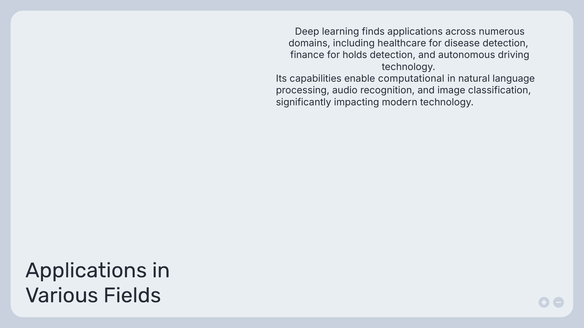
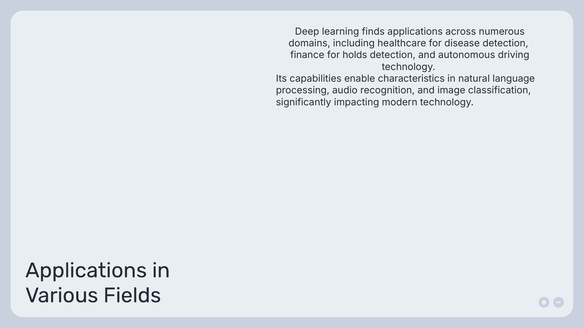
computational: computational -> characteristics (411, 79)
